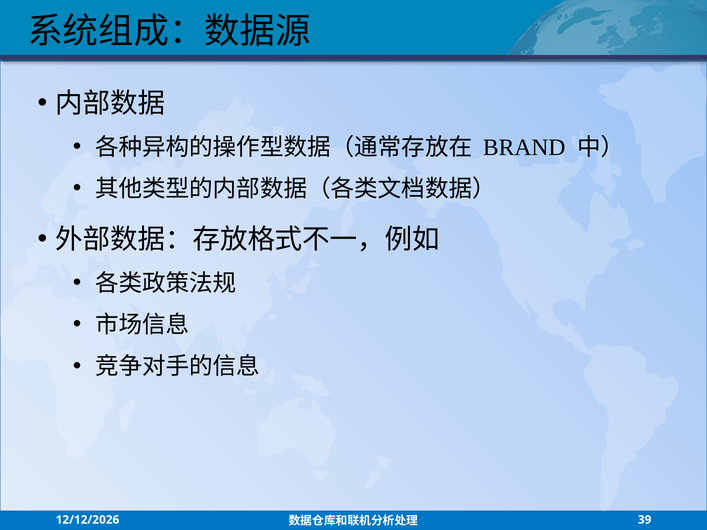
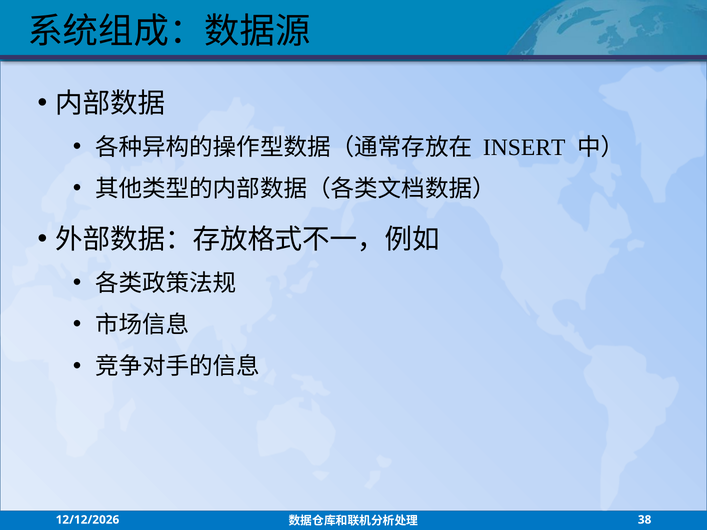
BRAND: BRAND -> INSERT (524, 147)
39: 39 -> 38 (645, 520)
